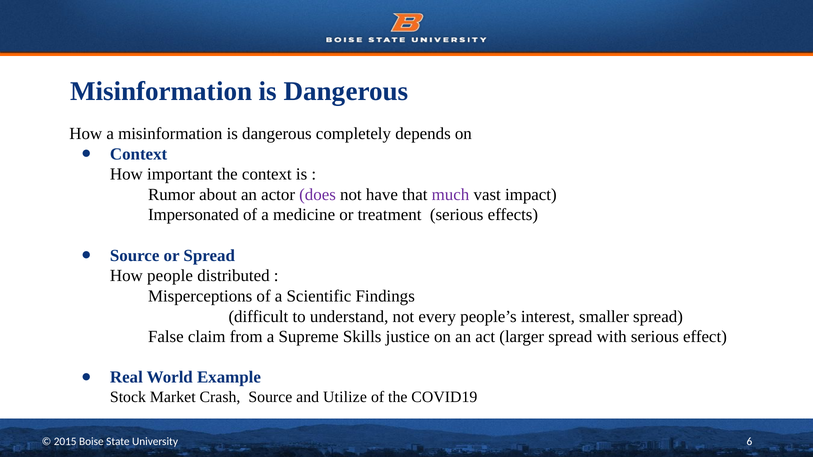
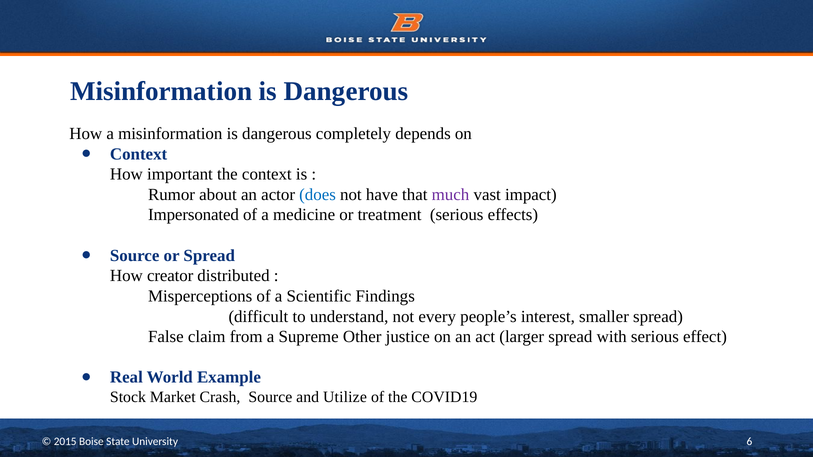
does colour: purple -> blue (318, 195)
people: people -> creator (170, 276)
Skills: Skills -> Other (362, 337)
